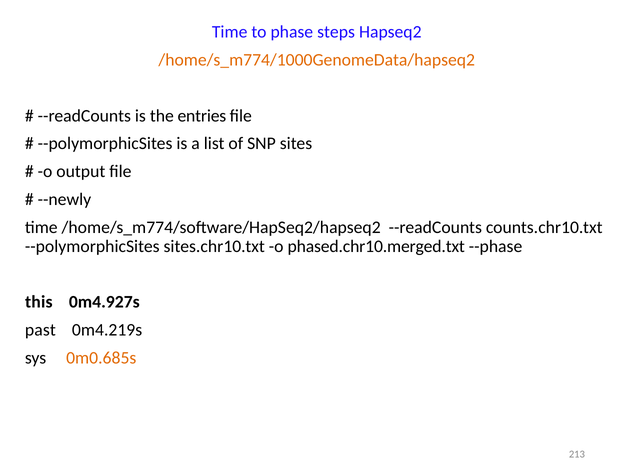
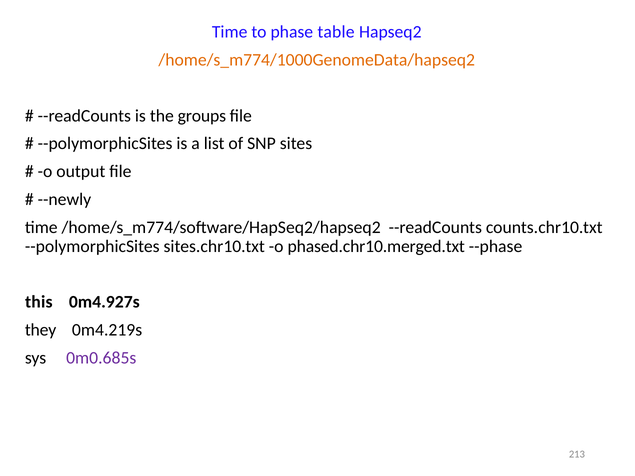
steps: steps -> table (336, 32)
entries: entries -> groups (202, 116)
past: past -> they (41, 330)
0m0.685s colour: orange -> purple (101, 358)
